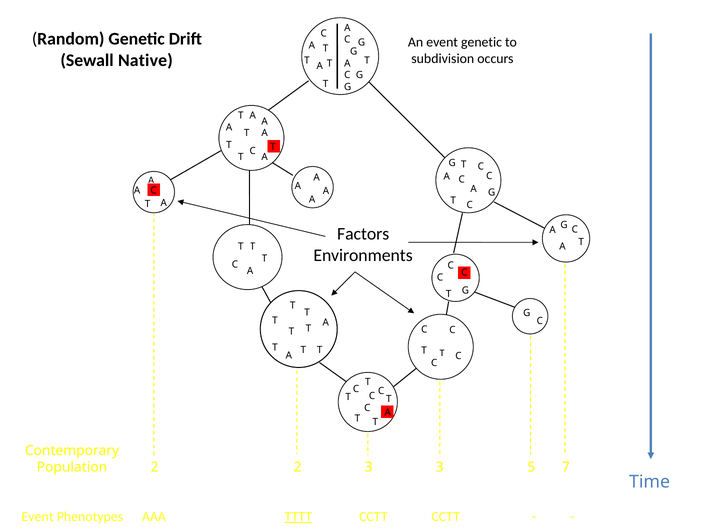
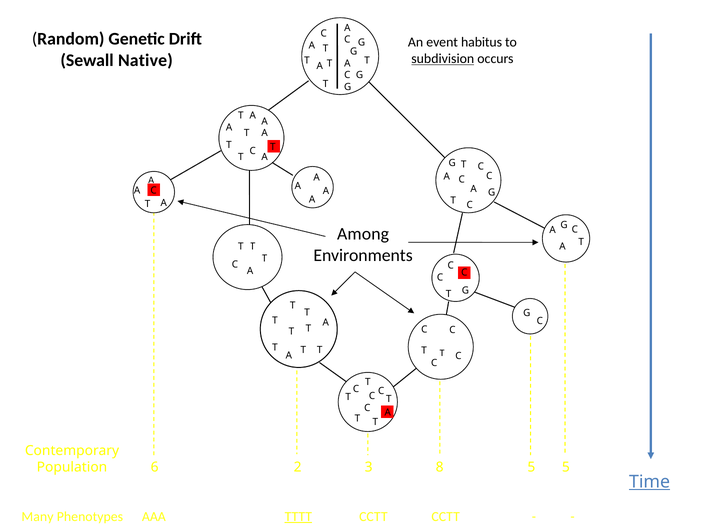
event genetic: genetic -> habitus (482, 42)
subdivision underline: none -> present (443, 59)
Factors: Factors -> Among (363, 234)
Population 2: 2 -> 6 (155, 468)
3 3: 3 -> 8 (440, 468)
5 7: 7 -> 5 (566, 468)
Time underline: none -> present (650, 482)
Event: Event -> Many (37, 517)
